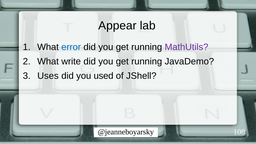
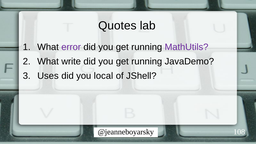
Appear: Appear -> Quotes (117, 26)
error colour: blue -> purple (71, 47)
used: used -> local (103, 76)
